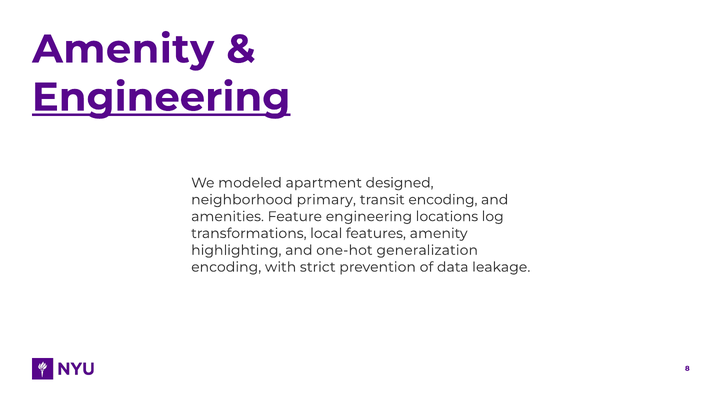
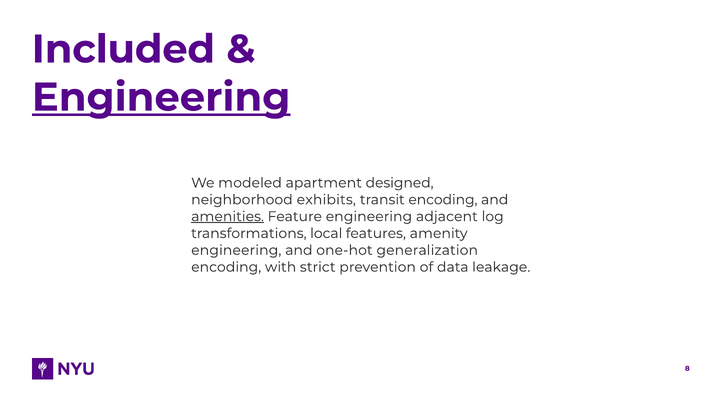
Amenity: Amenity -> Included (123, 49)
primary: primary -> exhibits (326, 200)
amenities underline: none -> present (228, 217)
locations: locations -> adjacent (447, 217)
highlighting: highlighting -> engineering (236, 251)
